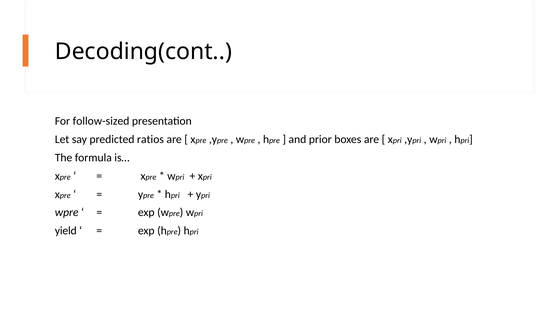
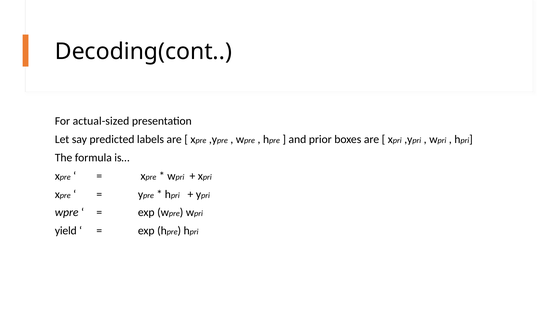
follow-sized: follow-sized -> actual-sized (101, 121)
ratios: ratios -> labels (150, 139)
